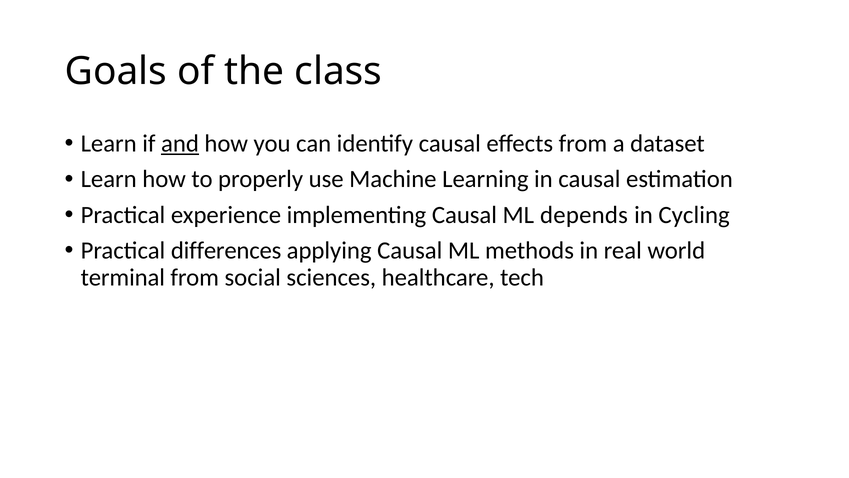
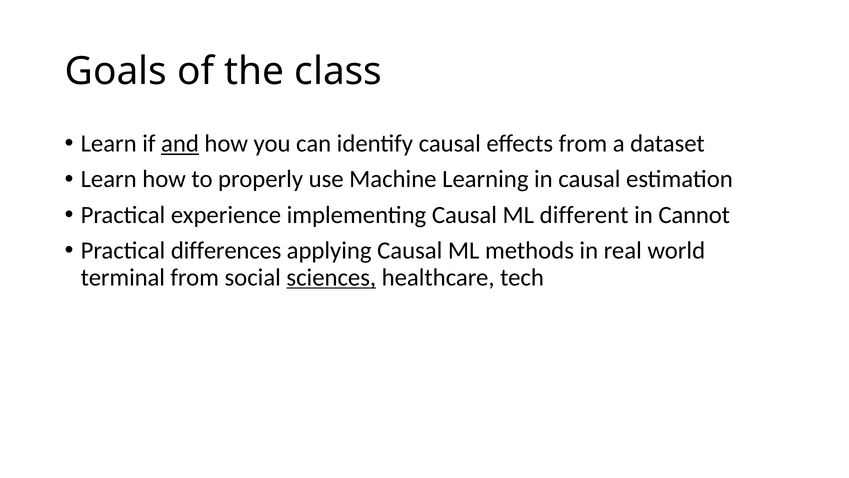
depends: depends -> different (584, 215)
Cycling: Cycling -> Cannot (694, 215)
sciences underline: none -> present (331, 277)
